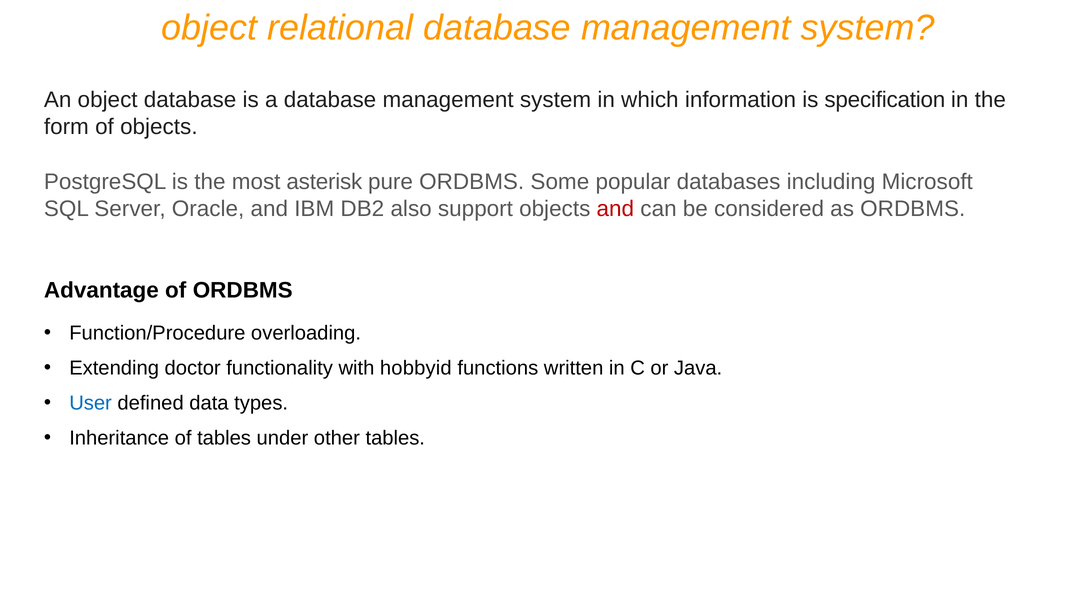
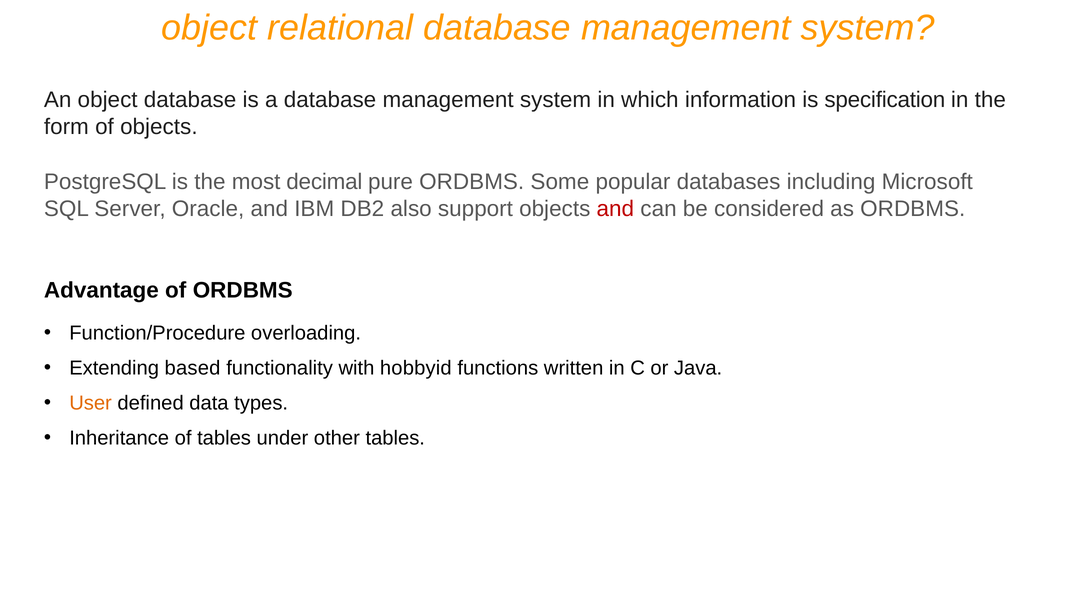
asterisk: asterisk -> decimal (324, 182)
doctor: doctor -> based (193, 368)
User colour: blue -> orange (91, 403)
